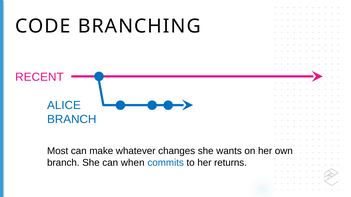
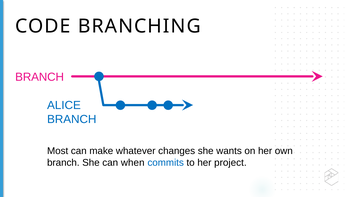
RECENT: RECENT -> BRANCH (40, 77)
returns: returns -> project (230, 163)
